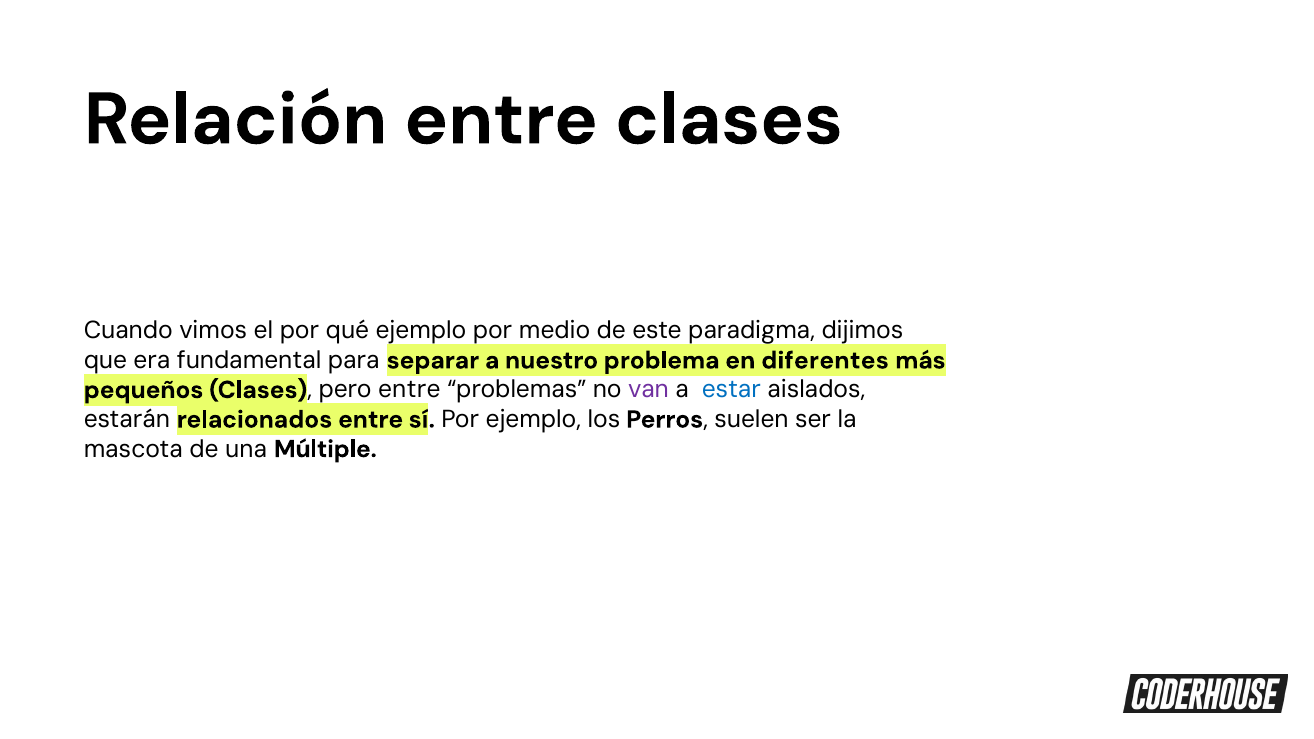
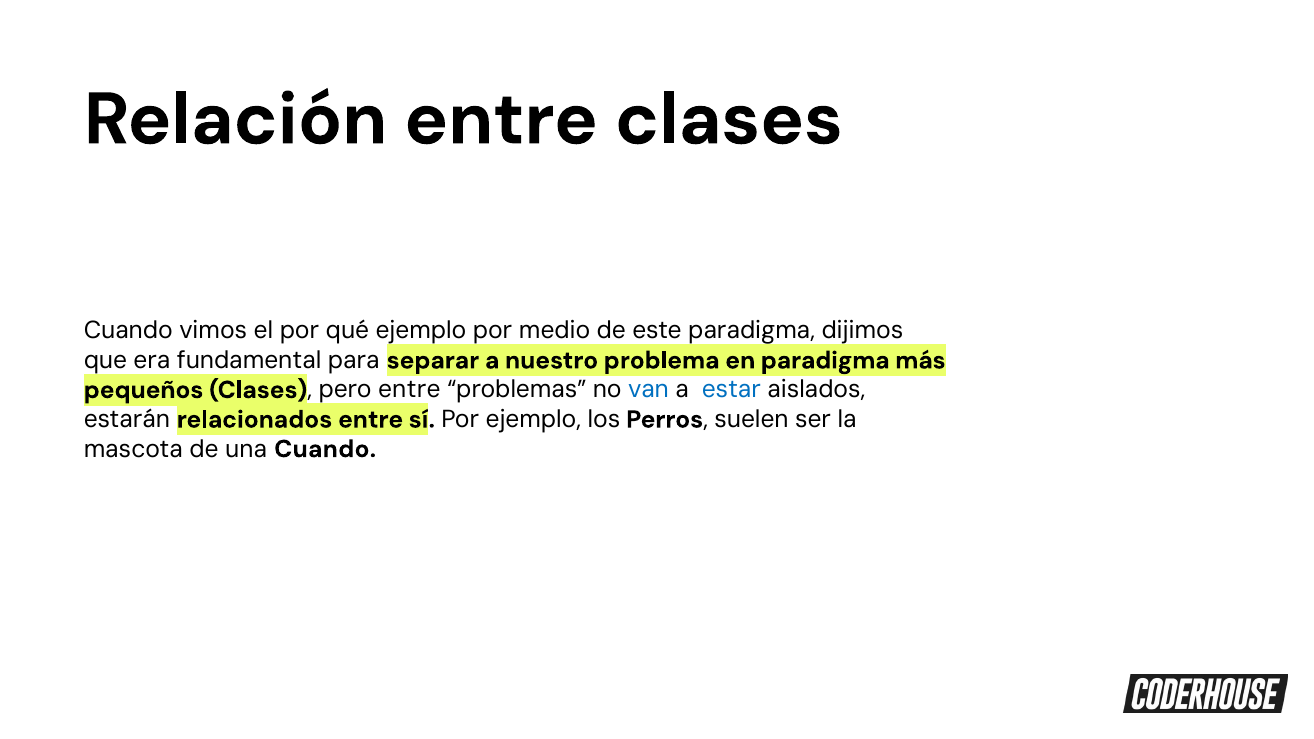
en diferentes: diferentes -> paradigma (825, 360)
van colour: purple -> blue (649, 390)
una Múltiple: Múltiple -> Cuando (325, 449)
